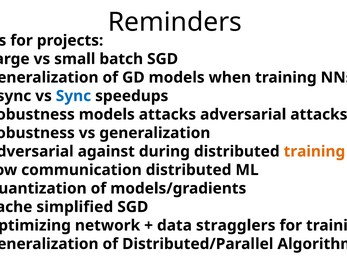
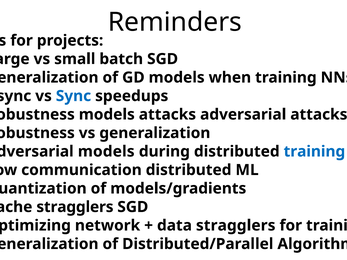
against: against -> models (106, 152)
training colour: orange -> blue (314, 152)
simplified: simplified -> stragglers (75, 207)
